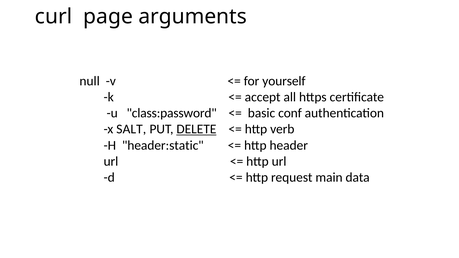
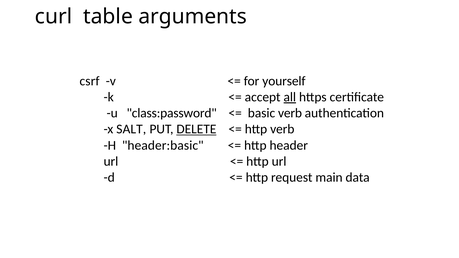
page: page -> table (108, 17)
null: null -> csrf (90, 81)
all underline: none -> present (290, 97)
basic conf: conf -> verb (290, 113)
header:static: header:static -> header:basic (163, 145)
